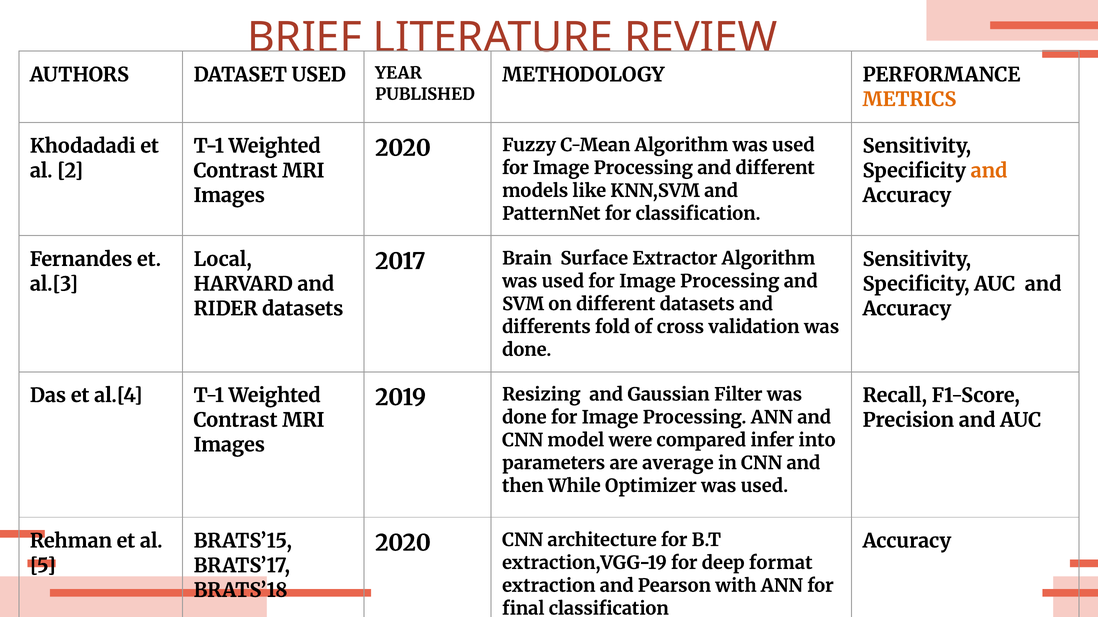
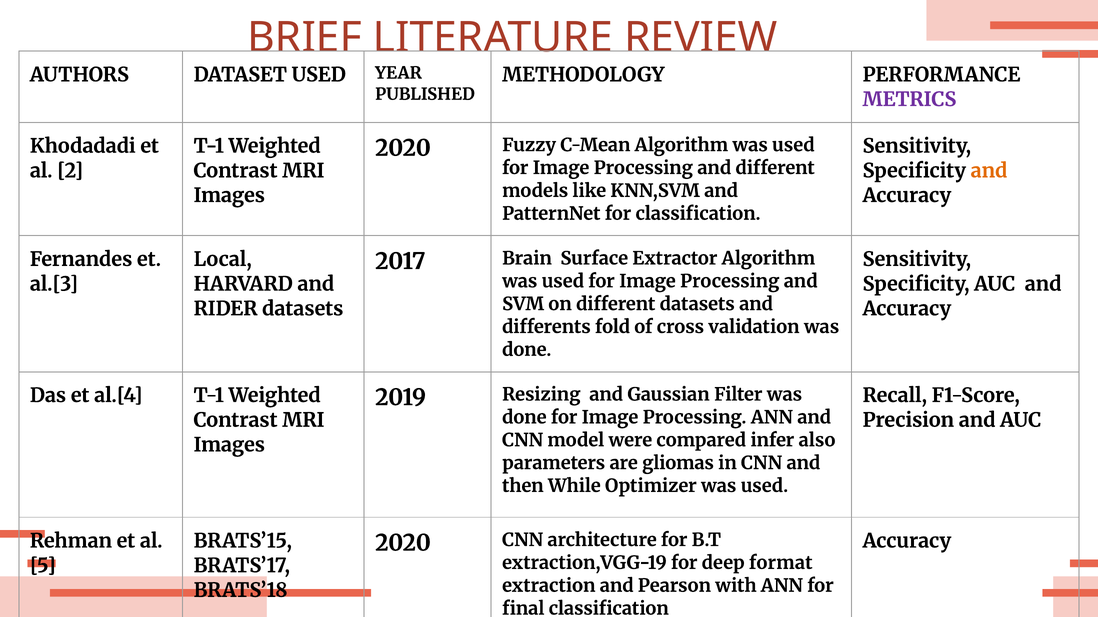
METRICS colour: orange -> purple (909, 100)
into: into -> also (817, 441)
average: average -> gliomas (678, 464)
